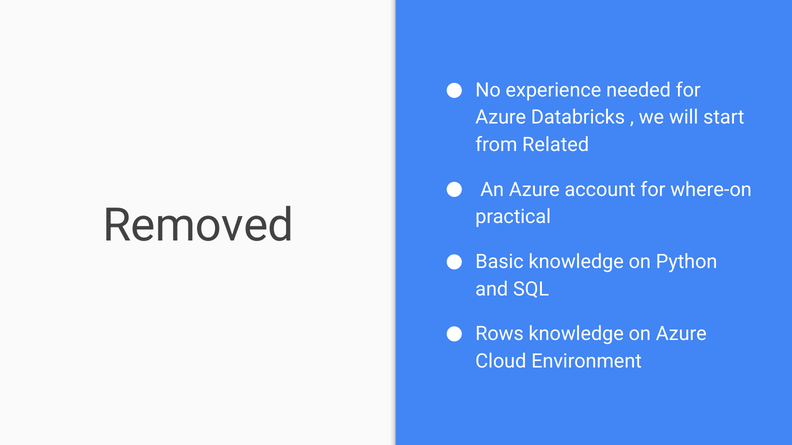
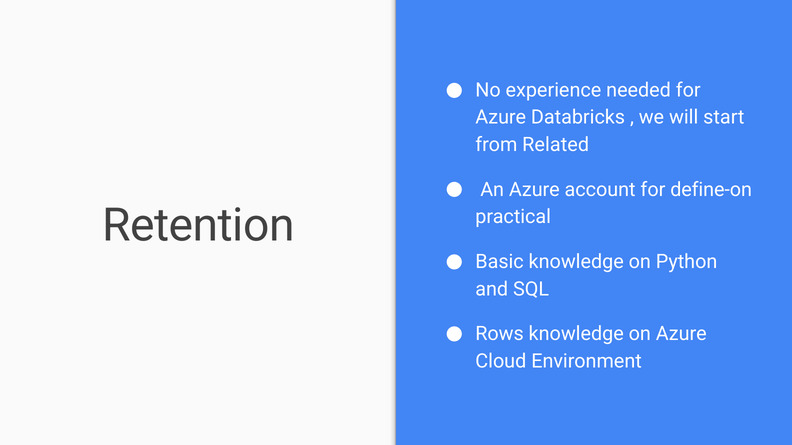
where-on: where-on -> define-on (711, 190)
Removed: Removed -> Retention (198, 226)
